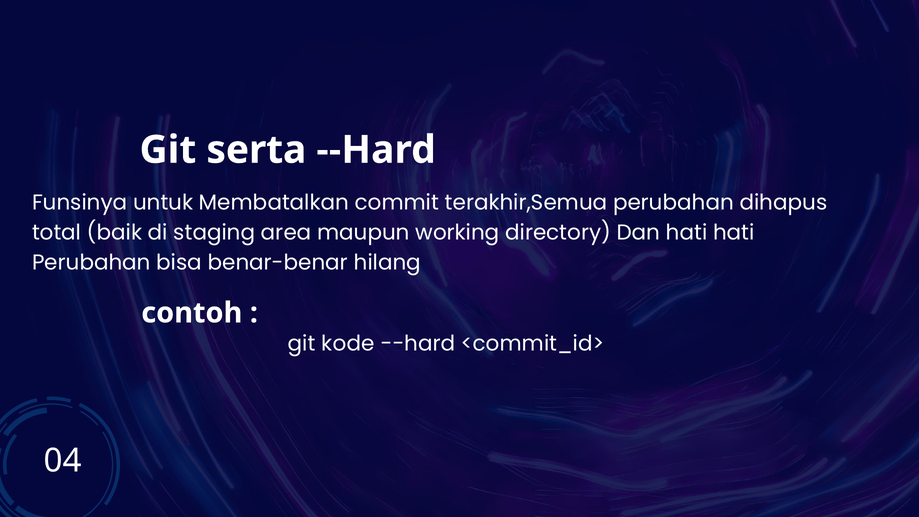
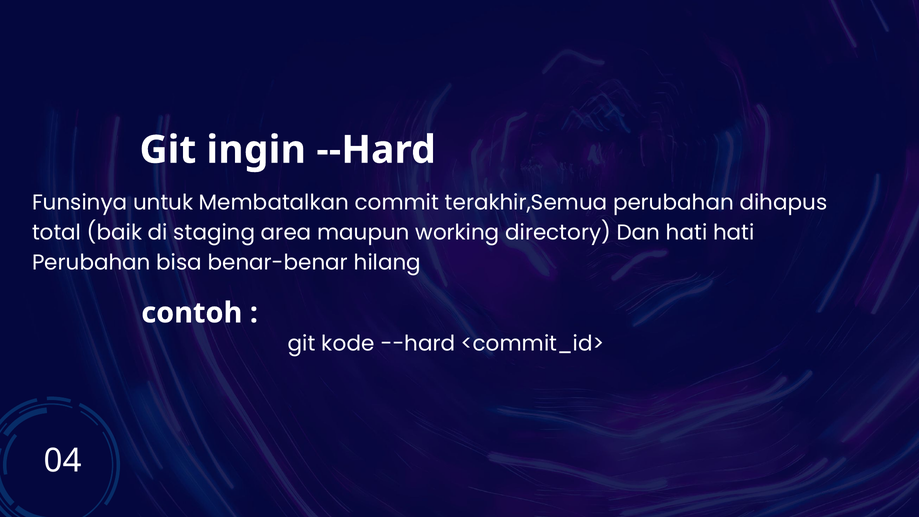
serta: serta -> ingin (256, 150)
